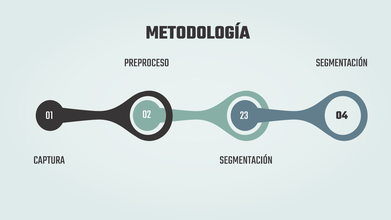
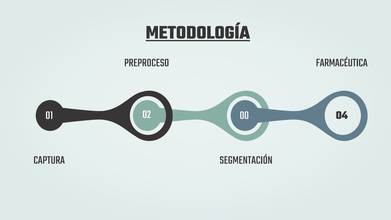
METODOLOGÍA underline: none -> present (198, 32)
SEGMENTACIÓN: SEGMENTACIÓN -> FARMACÉUTICA (342, 62)
23: 23 -> 00 (244, 115)
